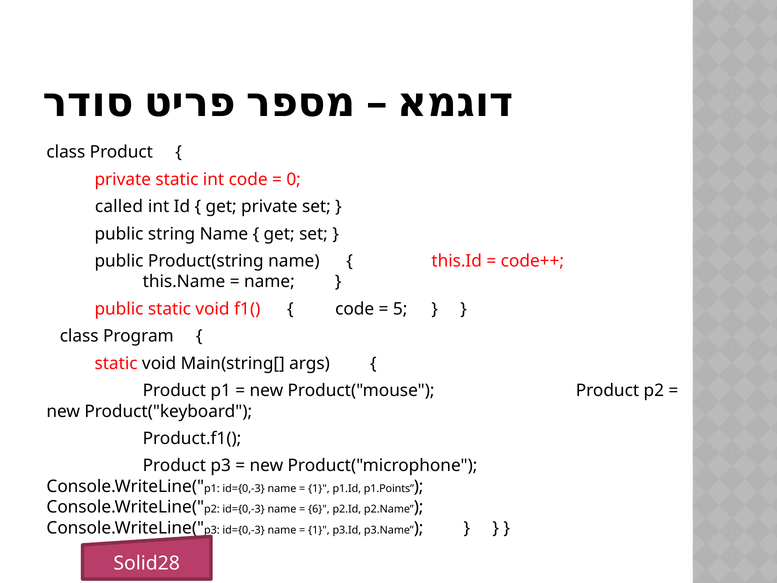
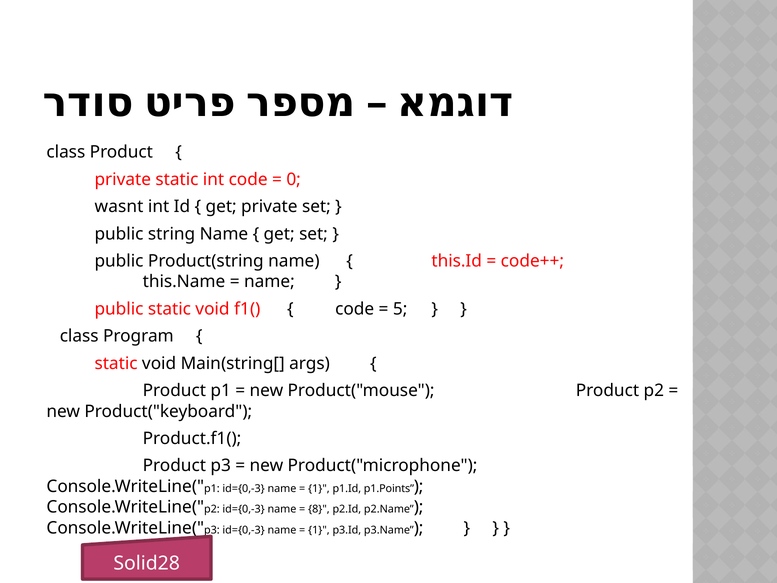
called: called -> wasnt (119, 207)
6: 6 -> 8 (319, 509)
